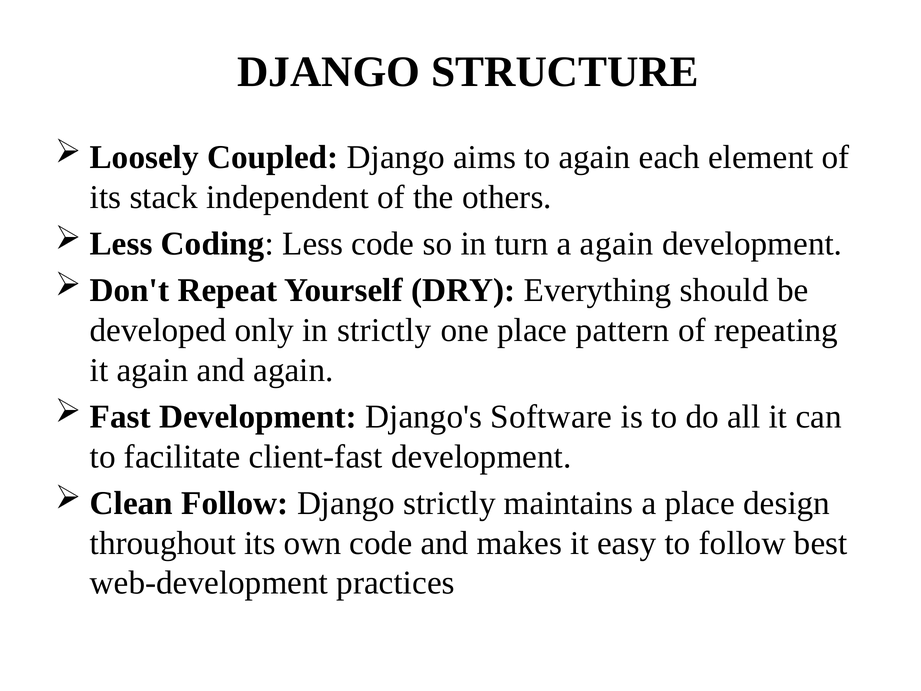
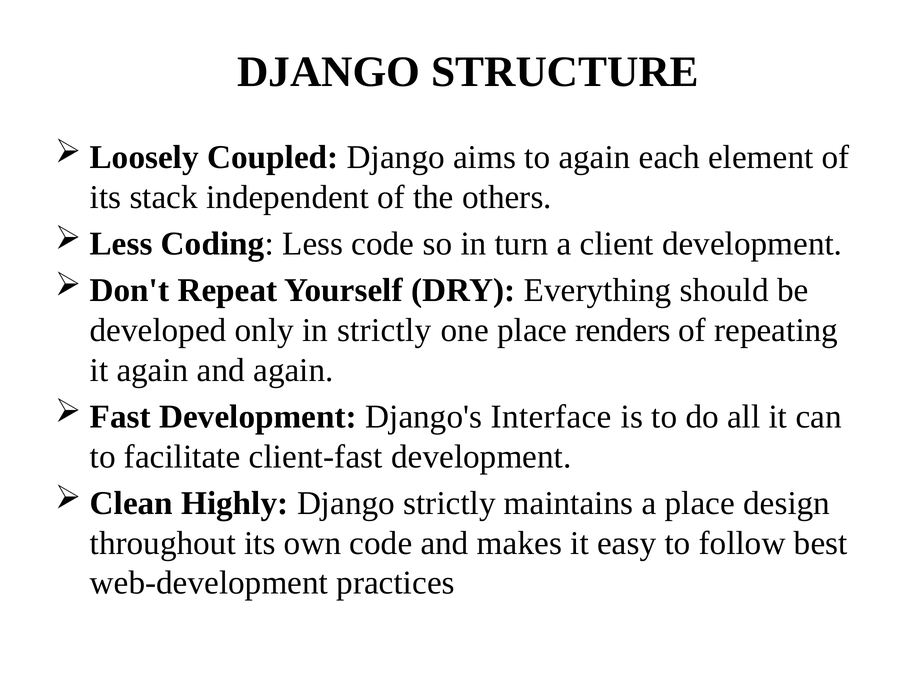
a again: again -> client (617, 244)
pattern: pattern -> renders (623, 330)
Software: Software -> Interface (551, 417)
Follow: Follow -> Highly (235, 503)
